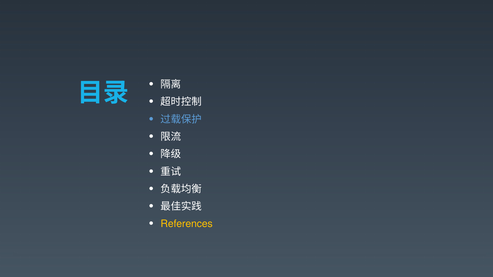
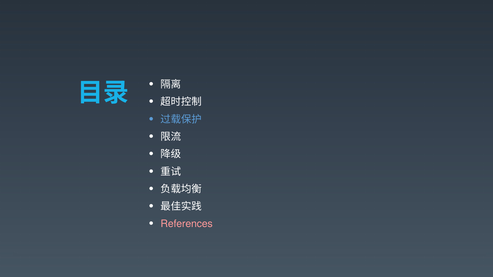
References colour: yellow -> pink (187, 224)
